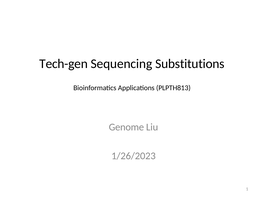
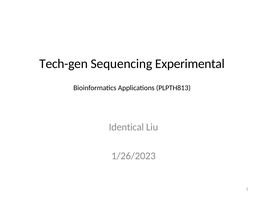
Substitutions: Substitutions -> Experimental (190, 64)
Genome: Genome -> Identical (126, 127)
